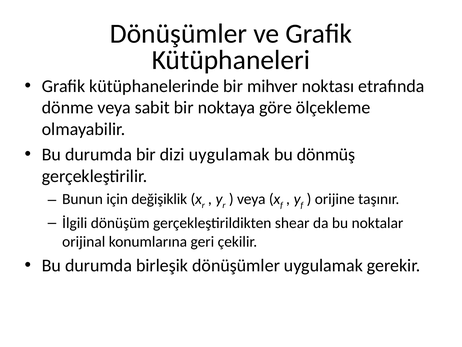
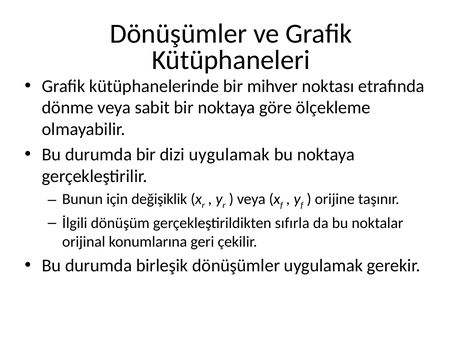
bu dönmüş: dönmüş -> noktaya (326, 154)
shear: shear -> sıfırla (292, 223)
